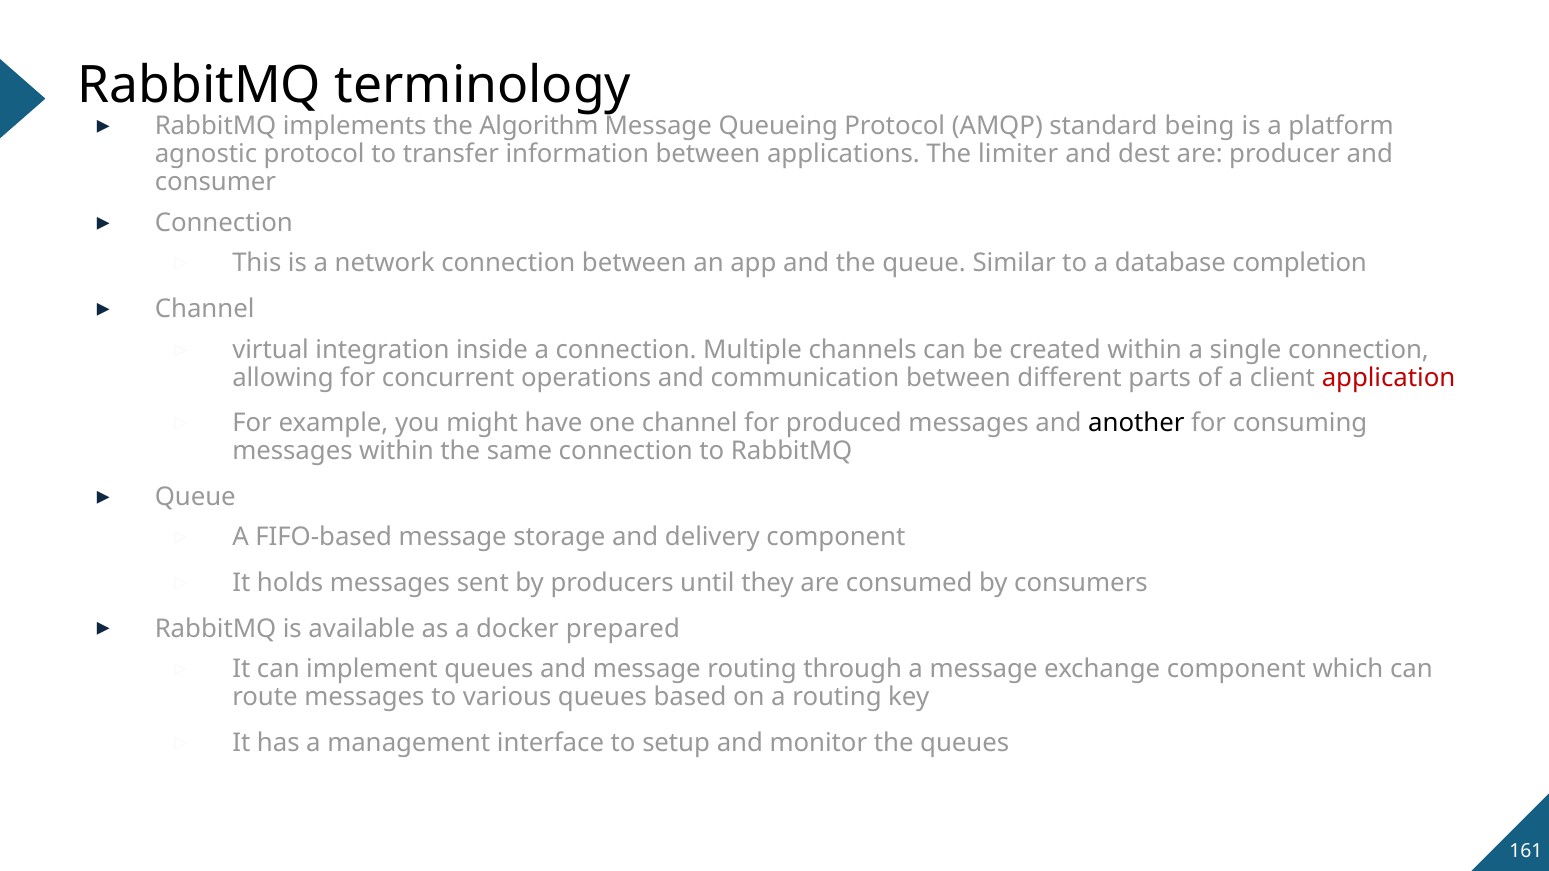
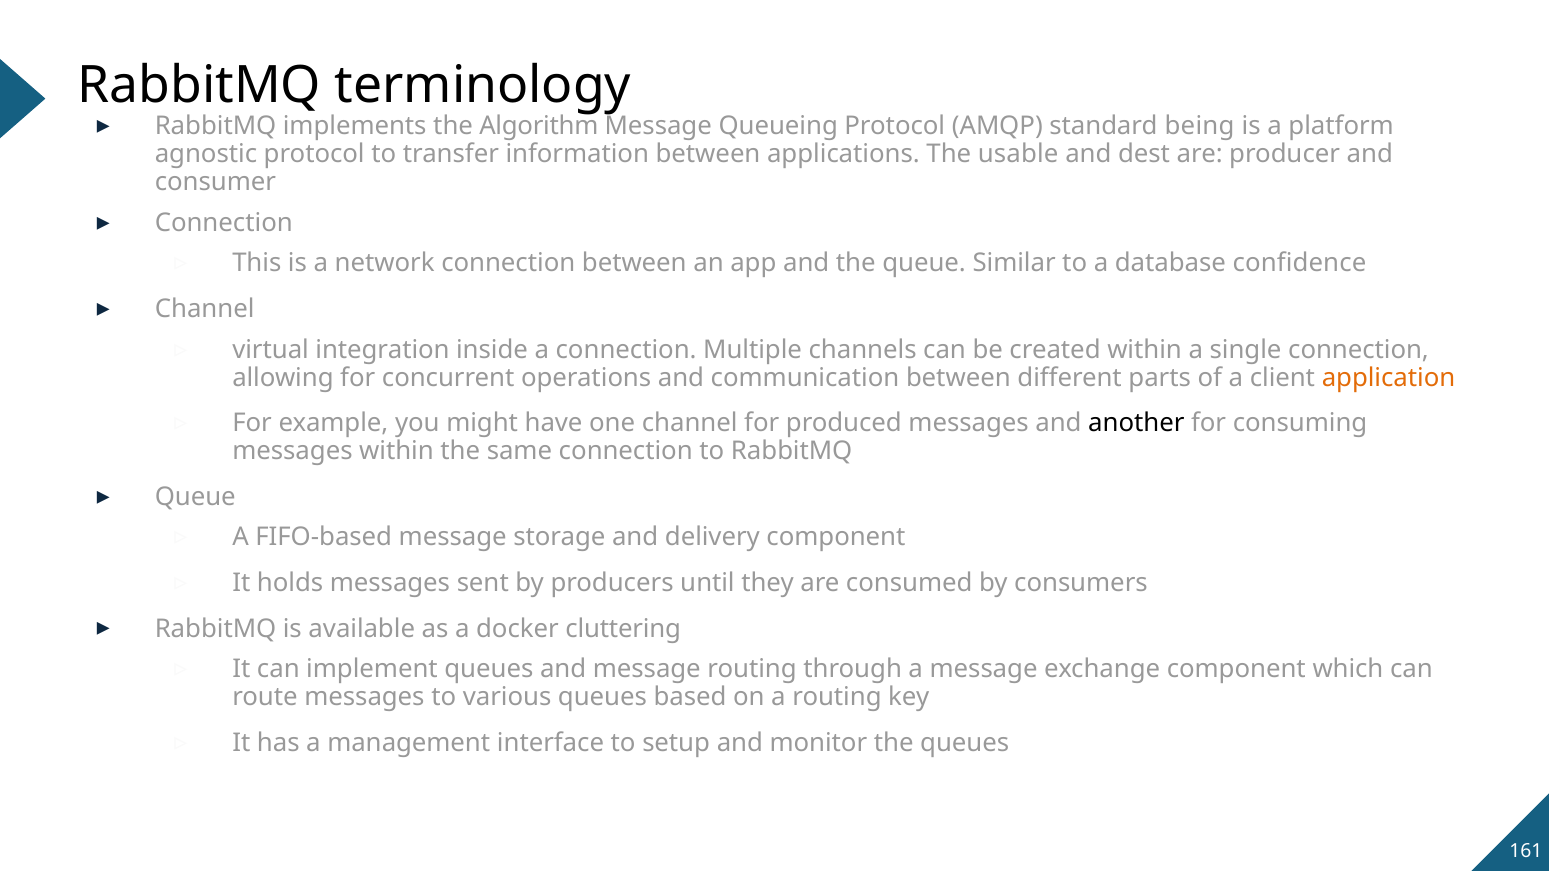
limiter: limiter -> usable (1018, 154)
completion: completion -> confidence (1299, 264)
application colour: red -> orange (1389, 378)
prepared: prepared -> cluttering (623, 629)
